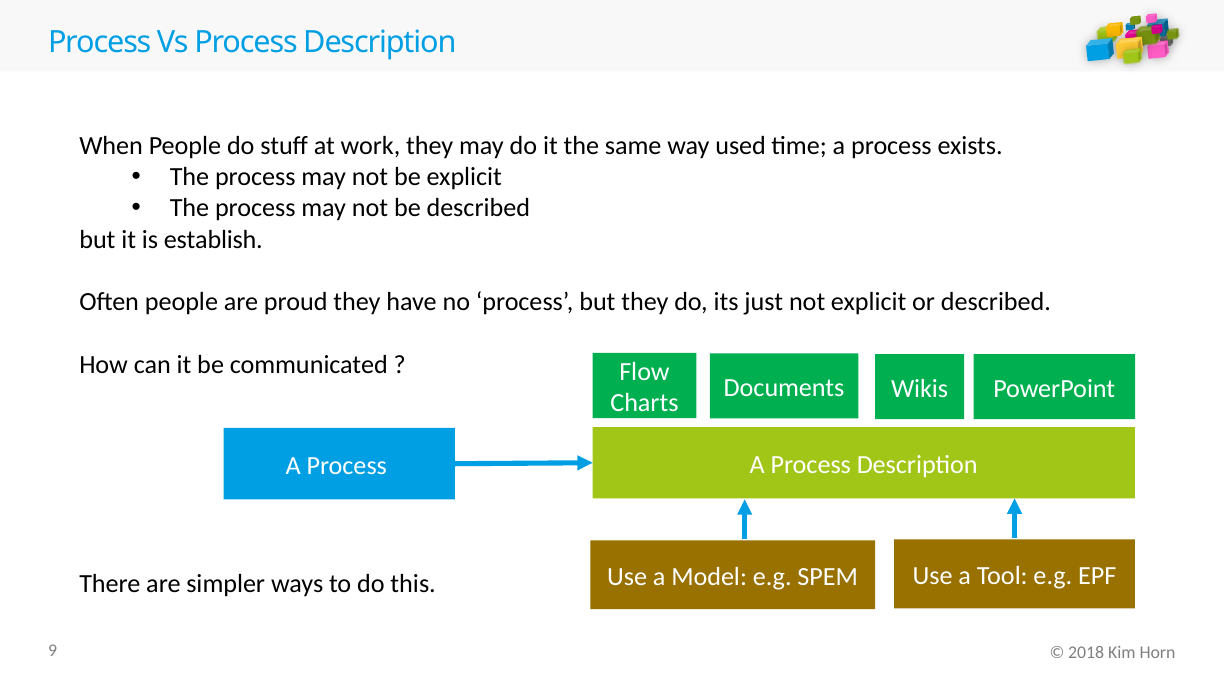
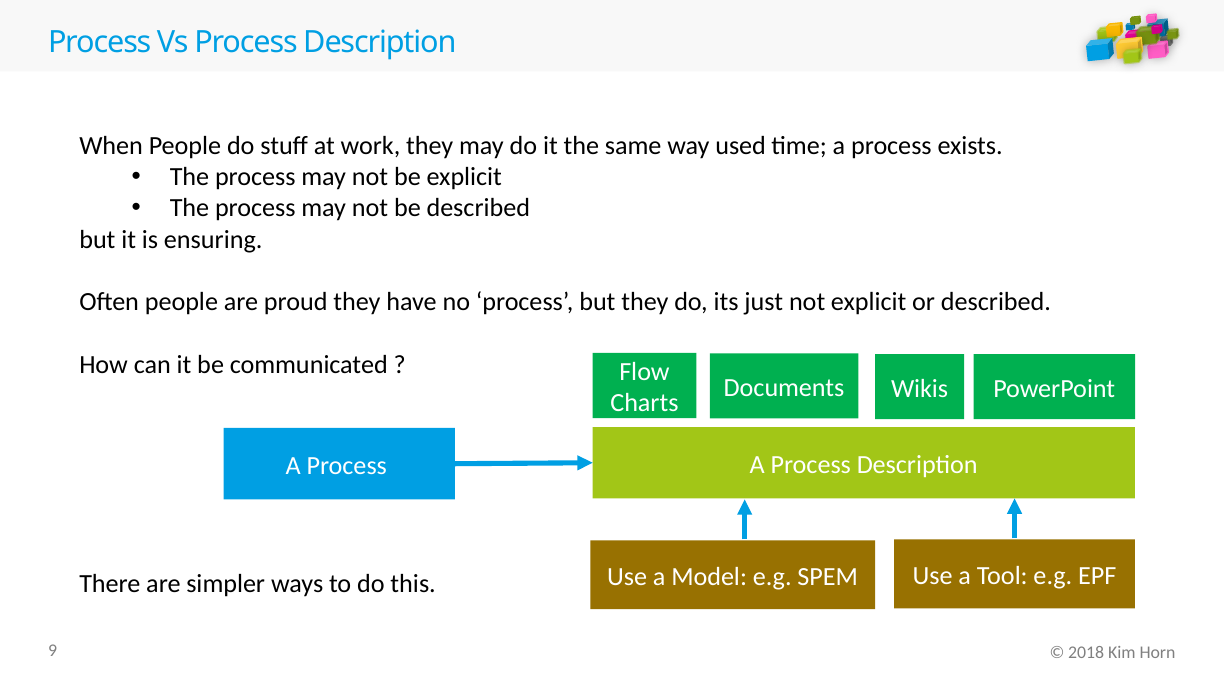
establish: establish -> ensuring (213, 240)
